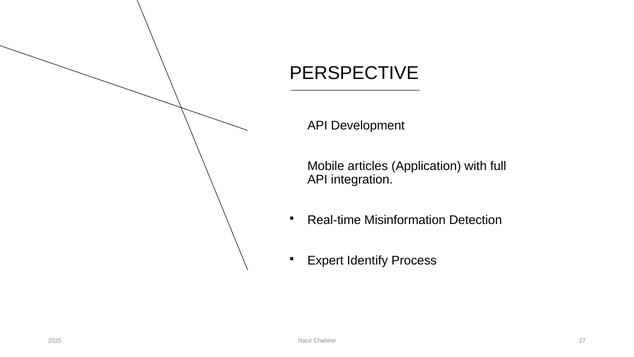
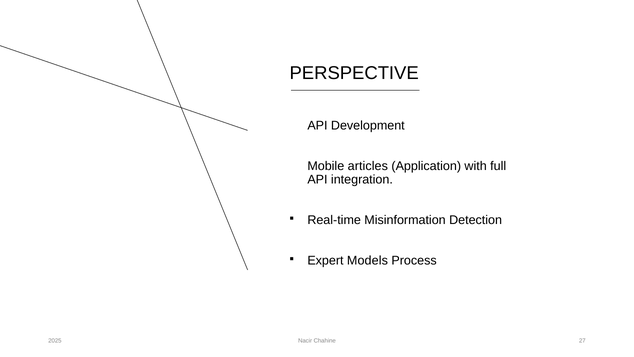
Identify: Identify -> Models (367, 260)
